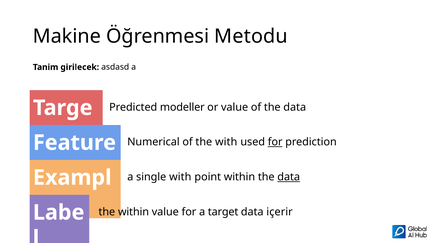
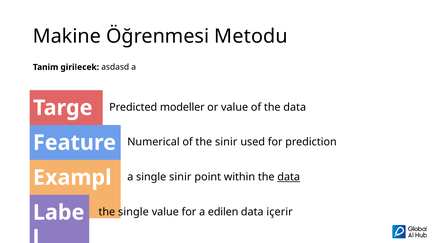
the with: with -> sinir (226, 142)
for underline: present -> none (275, 142)
single with: with -> sinir (180, 177)
the within: within -> single (133, 212)
target: target -> edilen (223, 212)
